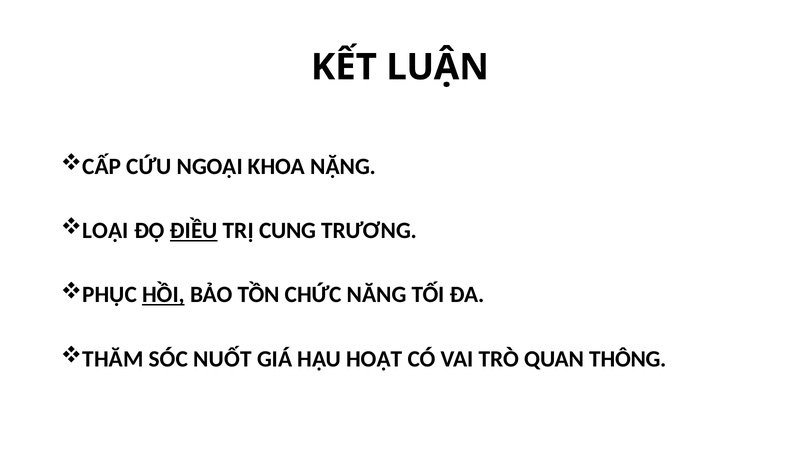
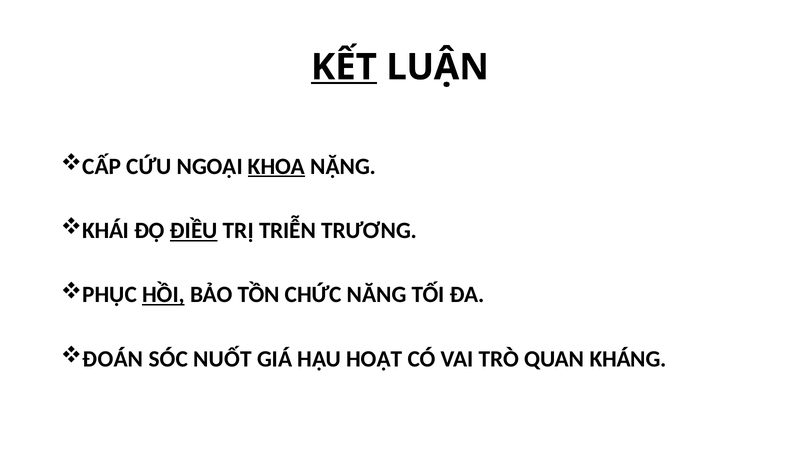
KẾT underline: none -> present (344, 67)
KHOA underline: none -> present (277, 166)
LOẠI: LOẠI -> KHÁI (106, 231)
CUNG: CUNG -> TRIỄN (288, 231)
THĂM: THĂM -> ĐOÁN (113, 359)
THÔNG: THÔNG -> KHÁNG (628, 359)
